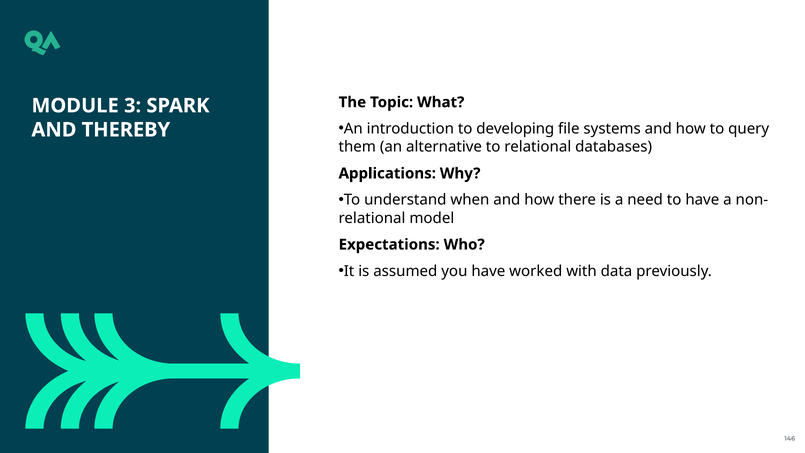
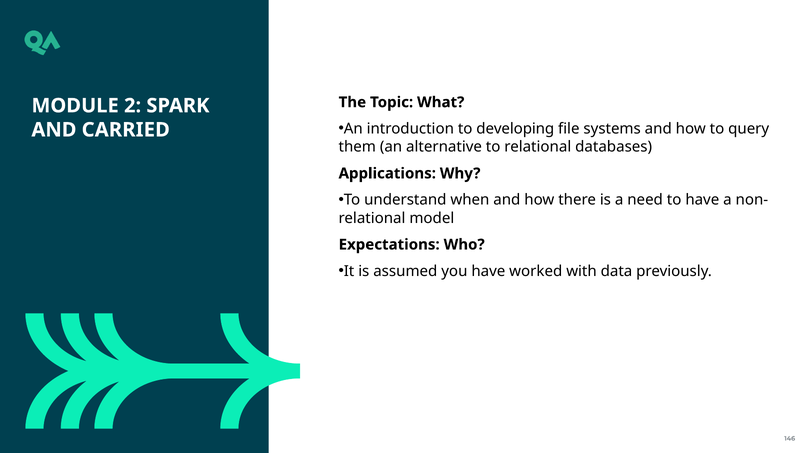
3: 3 -> 2 (133, 106)
THEREBY: THEREBY -> CARRIED (126, 130)
